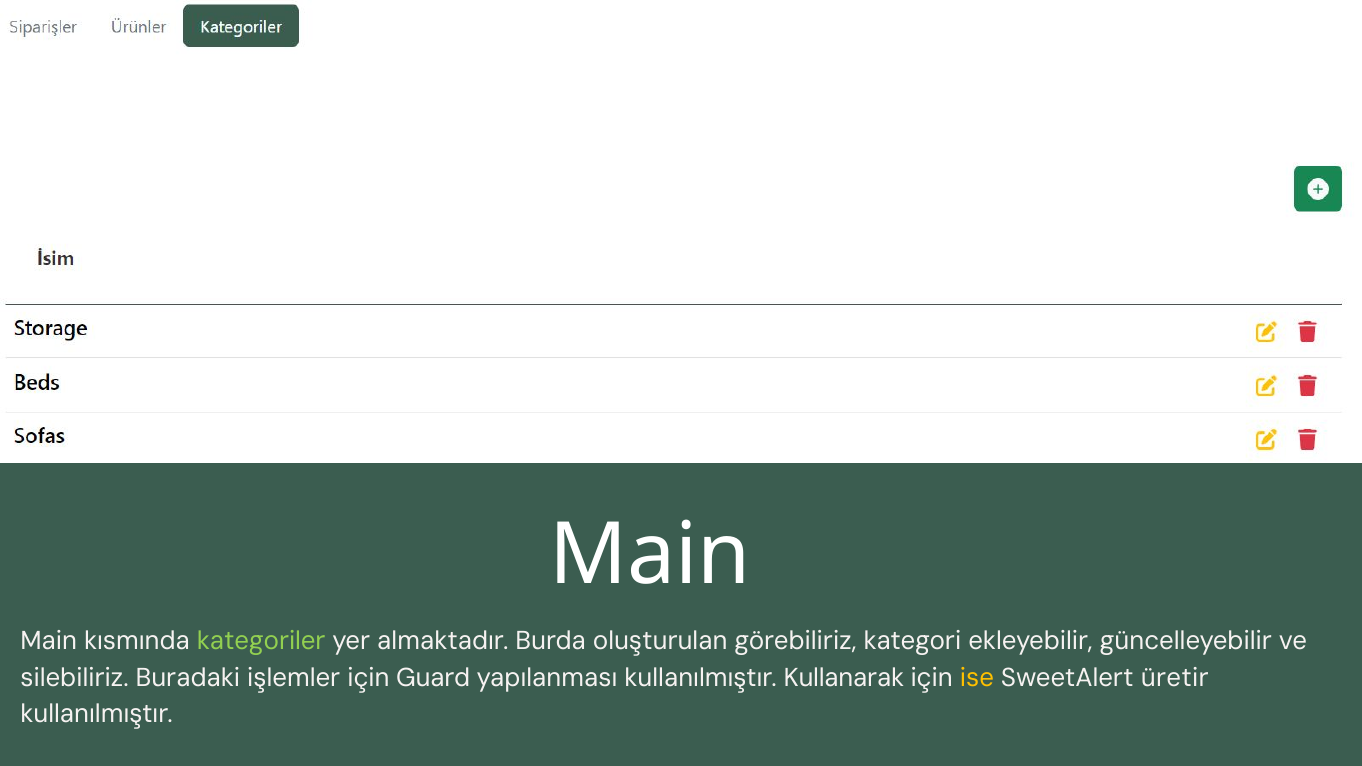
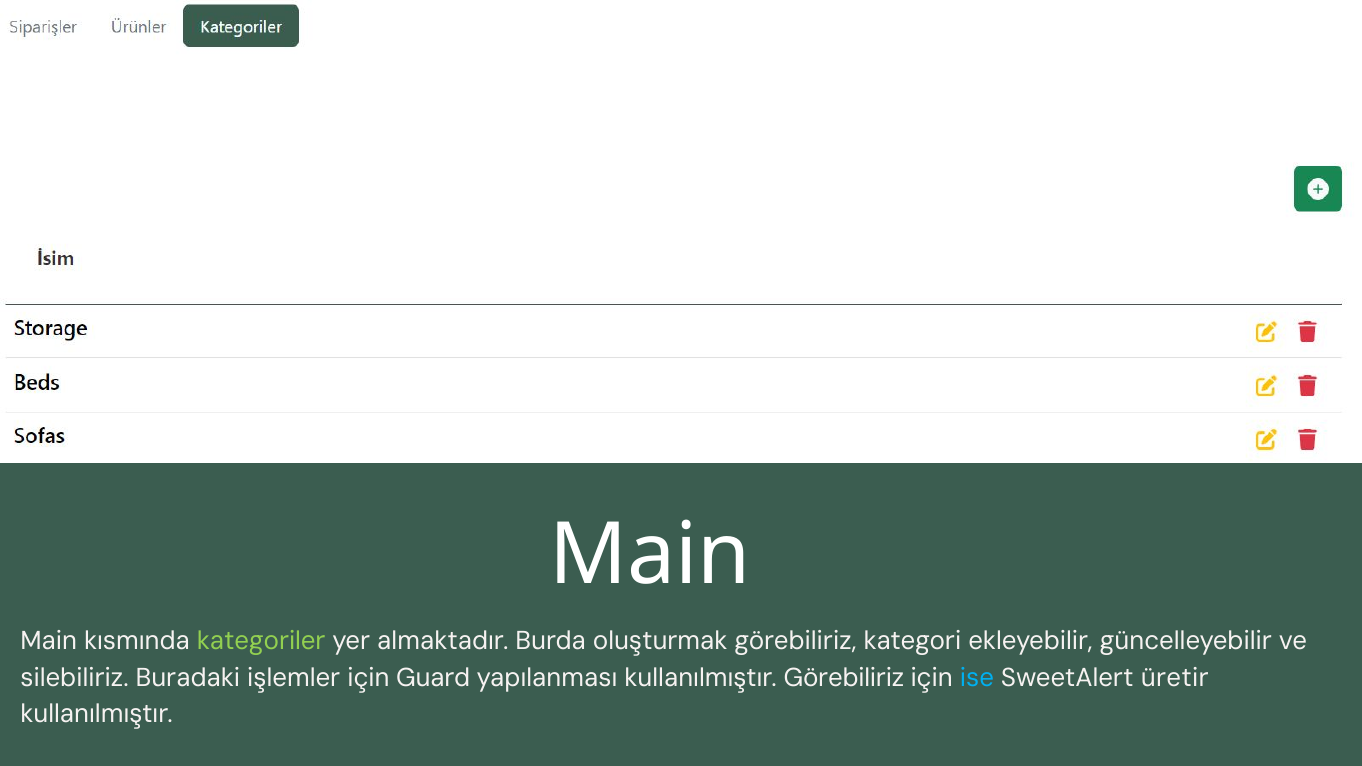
oluşturulan: oluşturulan -> oluşturmak (660, 641)
kullanılmıştır Kullanarak: Kullanarak -> Görebiliriz (844, 678)
ise colour: yellow -> light blue (977, 678)
